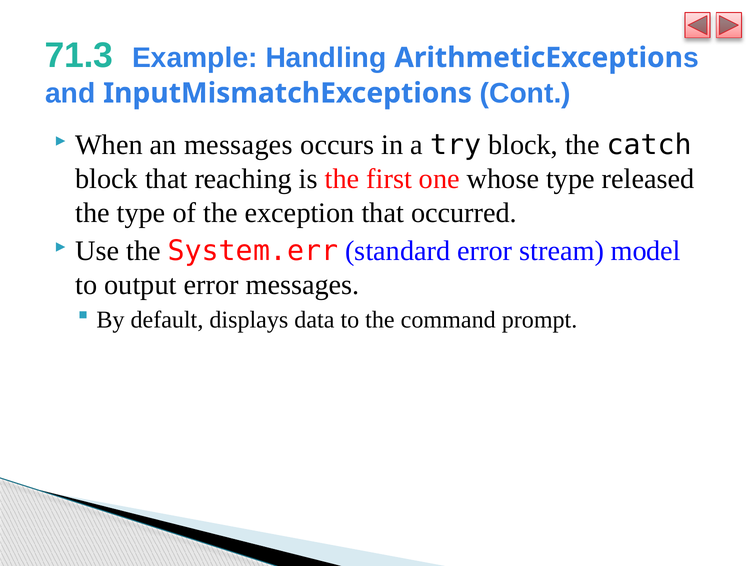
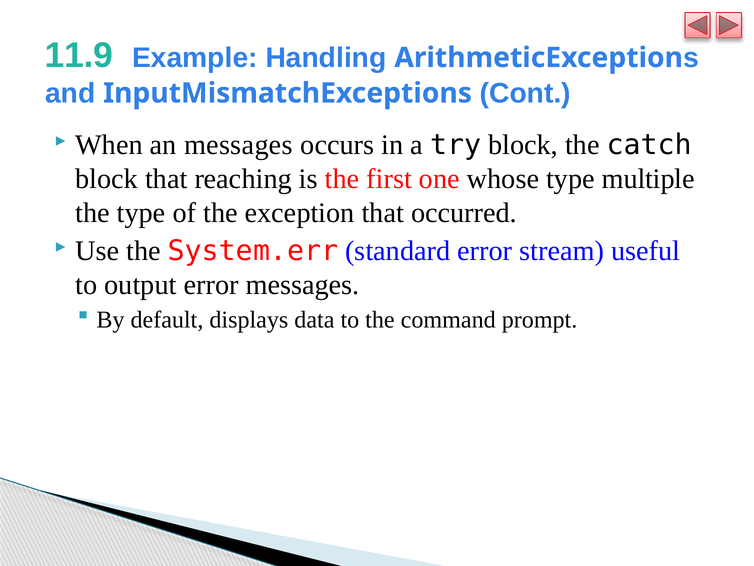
71.3: 71.3 -> 11.9 (79, 55)
released: released -> multiple (648, 179)
model: model -> useful (646, 251)
